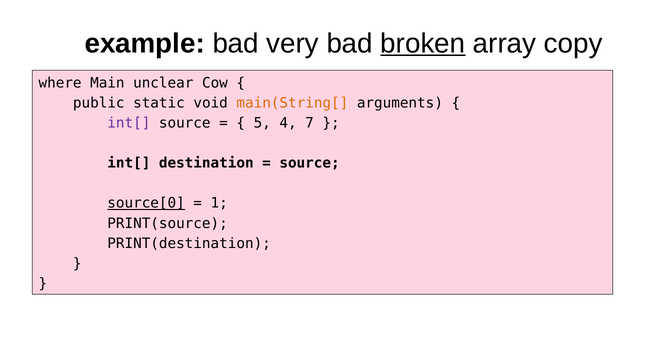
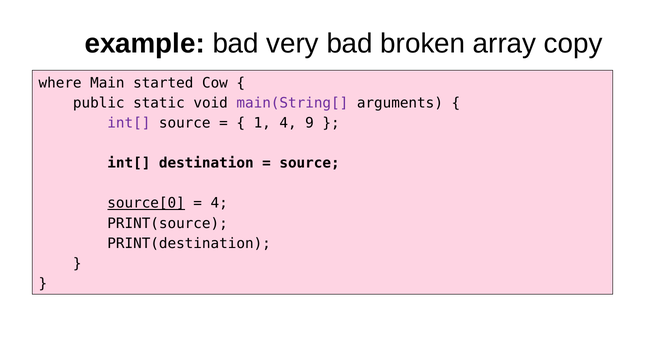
broken underline: present -> none (423, 43)
unclear: unclear -> started (163, 83)
main(String[ colour: orange -> purple (292, 103)
5: 5 -> 1 (262, 123)
7: 7 -> 9 (310, 123)
1: 1 -> 4 (219, 203)
